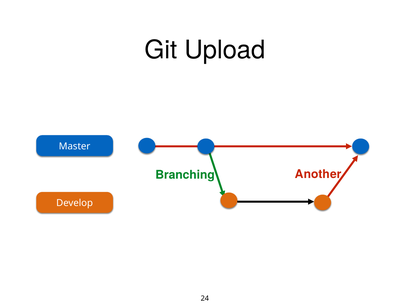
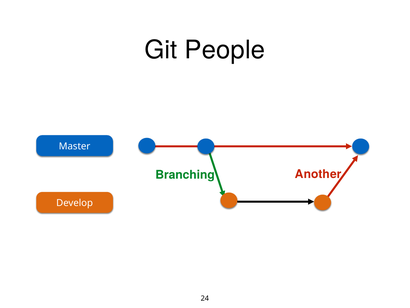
Upload: Upload -> People (225, 50)
